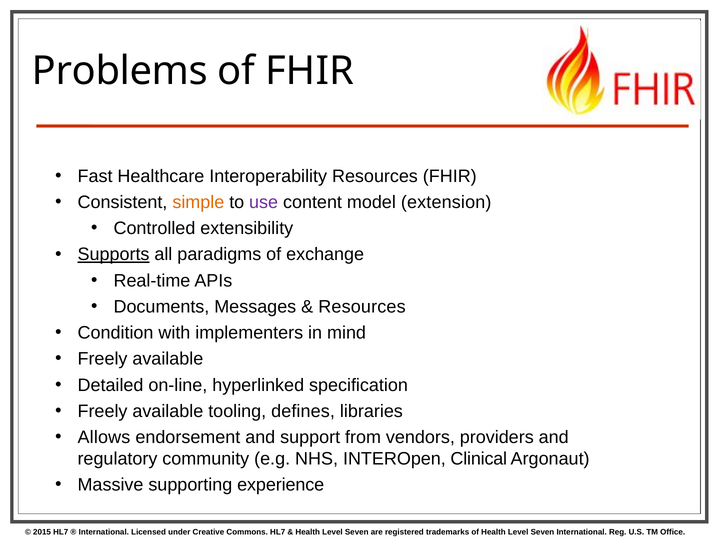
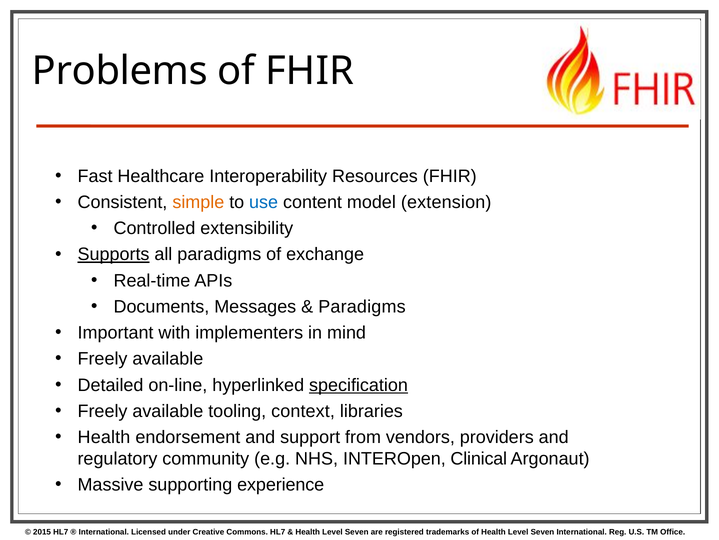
use colour: purple -> blue (264, 202)
Resources: Resources -> Paradigms (362, 306)
Condition: Condition -> Important (116, 332)
specification underline: none -> present (358, 385)
defines: defines -> context (303, 411)
Allows: Allows -> Health (104, 437)
